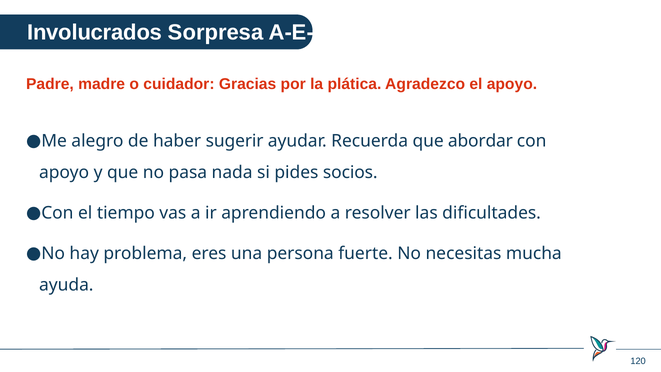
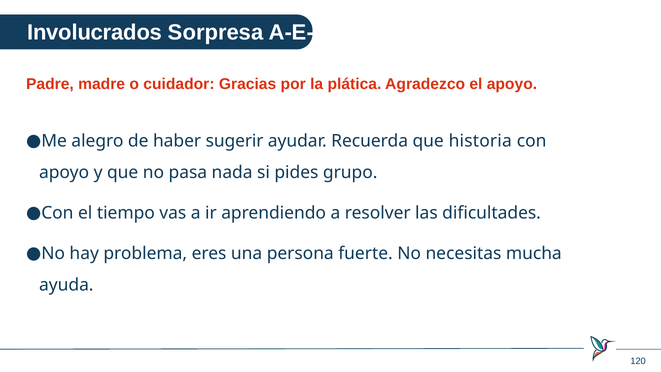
abordar: abordar -> historia (480, 141)
socios: socios -> grupo (350, 172)
